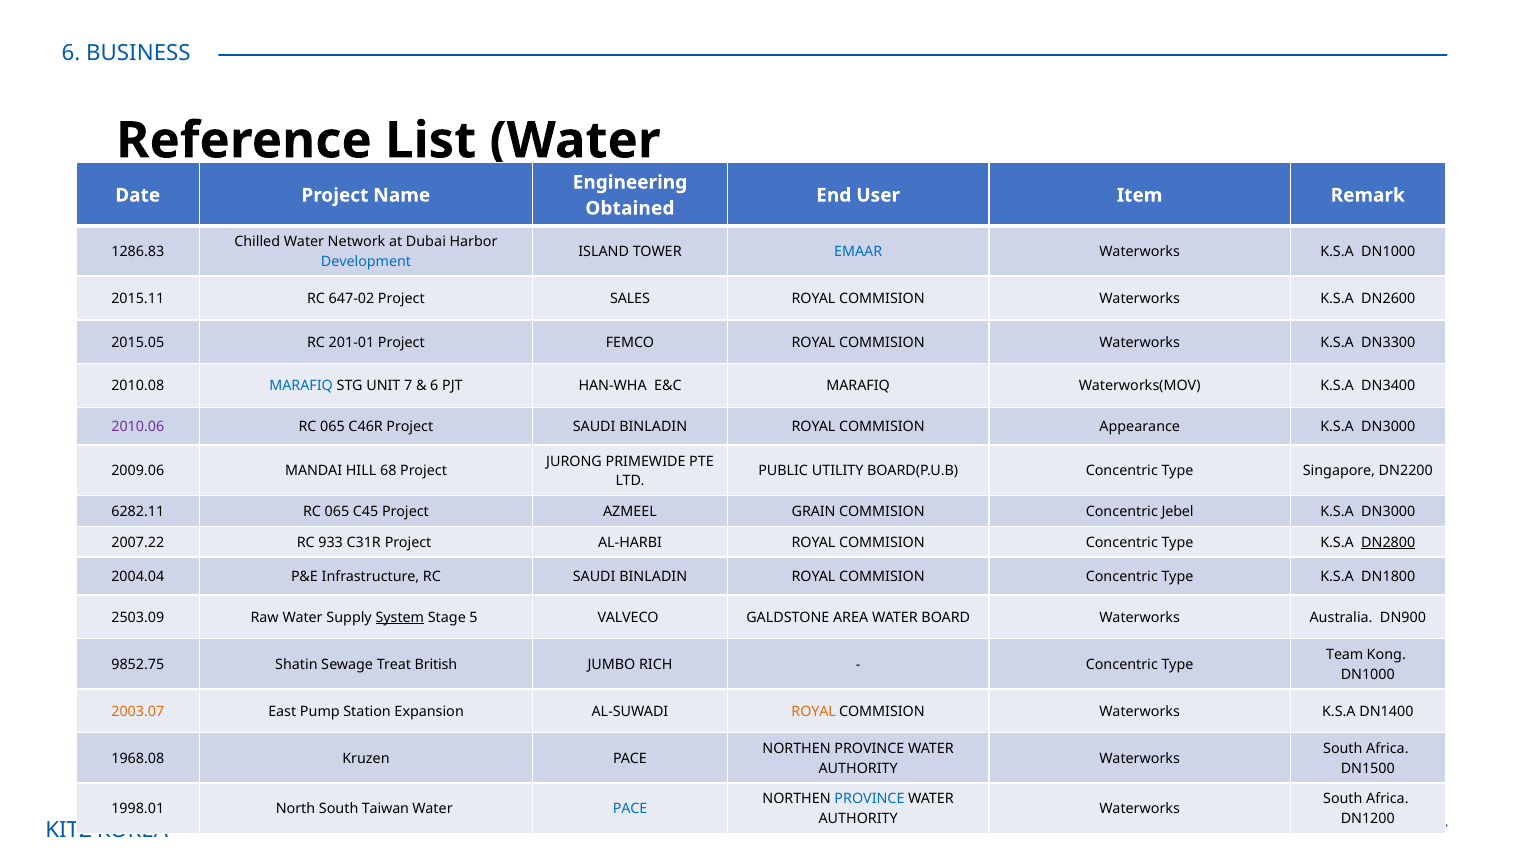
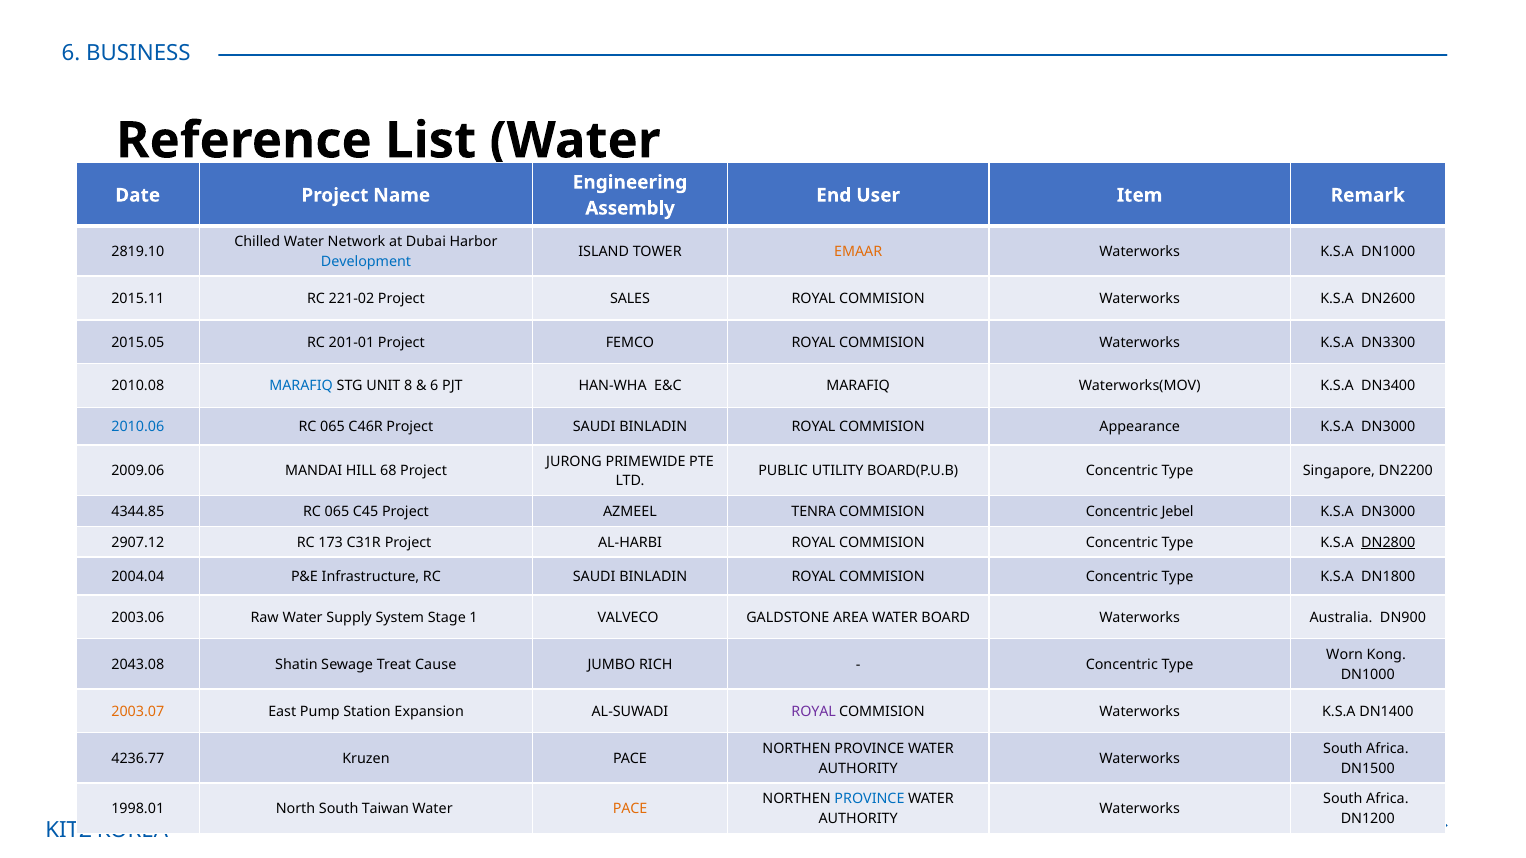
Obtained: Obtained -> Assembly (630, 208)
1286.83: 1286.83 -> 2819.10 (138, 252)
EMAAR colour: blue -> orange (858, 252)
647-02: 647-02 -> 221-02 (352, 299)
7: 7 -> 8 (408, 386)
2010.06 colour: purple -> blue (138, 427)
6282.11: 6282.11 -> 4344.85 (138, 512)
GRAIN: GRAIN -> TENRA (814, 512)
2007.22: 2007.22 -> 2907.12 (138, 543)
933: 933 -> 173 (331, 543)
2503.09: 2503.09 -> 2003.06 (138, 618)
System underline: present -> none (400, 618)
5: 5 -> 1 (474, 618)
Team: Team -> Worn (1345, 655)
9852.75: 9852.75 -> 2043.08 (138, 665)
British: British -> Cause (436, 665)
ROYAL colour: orange -> purple (814, 712)
1968.08: 1968.08 -> 4236.77 (138, 759)
PACE colour: blue -> orange (630, 809)
